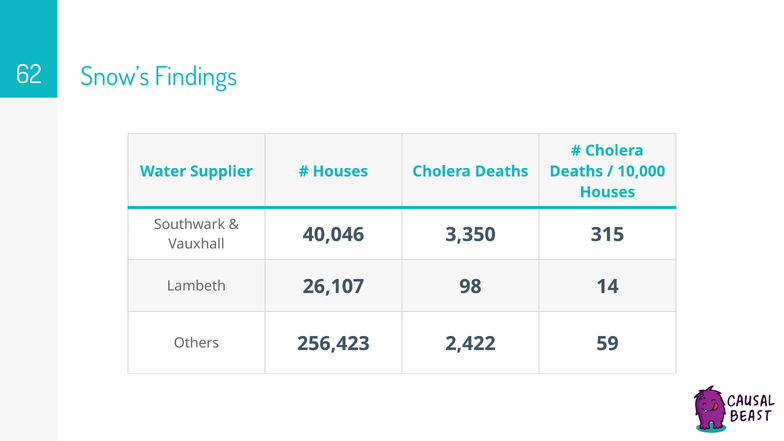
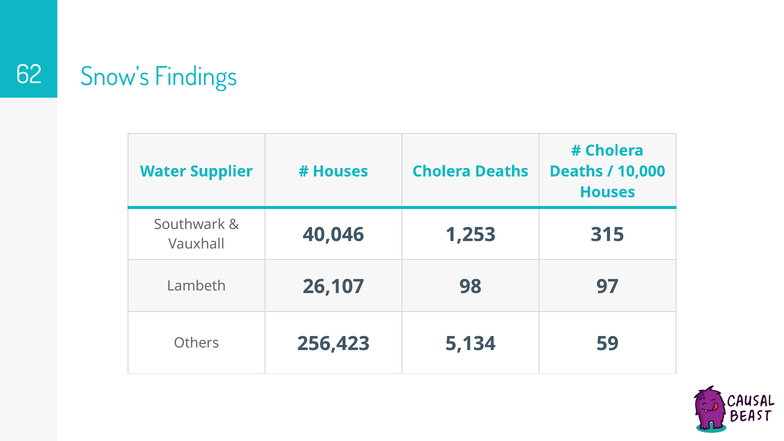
3,350: 3,350 -> 1,253 (471, 235)
14: 14 -> 97 (608, 287)
2,422: 2,422 -> 5,134 (471, 344)
